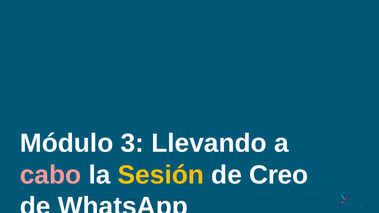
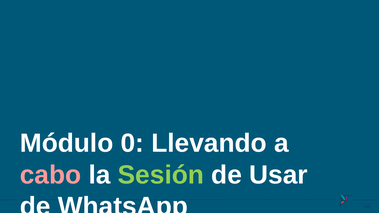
3: 3 -> 0 (132, 143)
Sesión colour: yellow -> light green (161, 175)
Creo: Creo -> Usar (278, 175)
